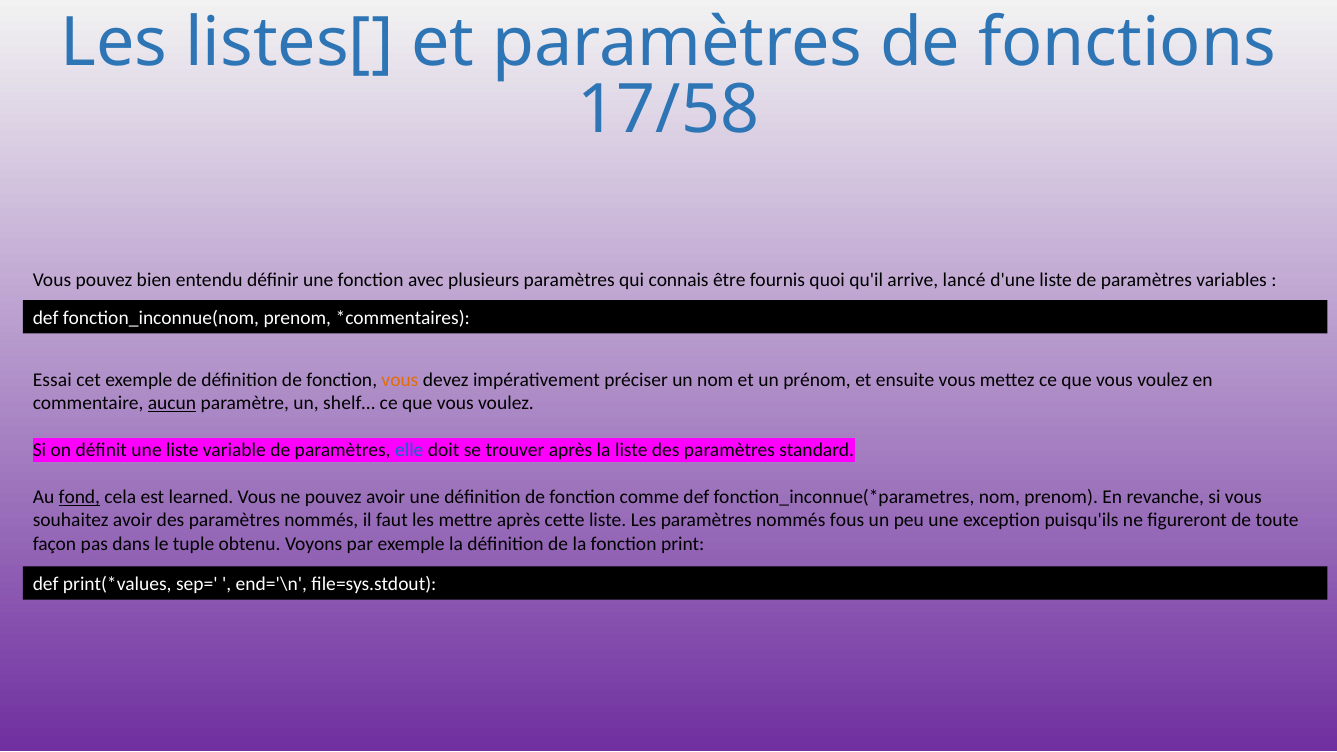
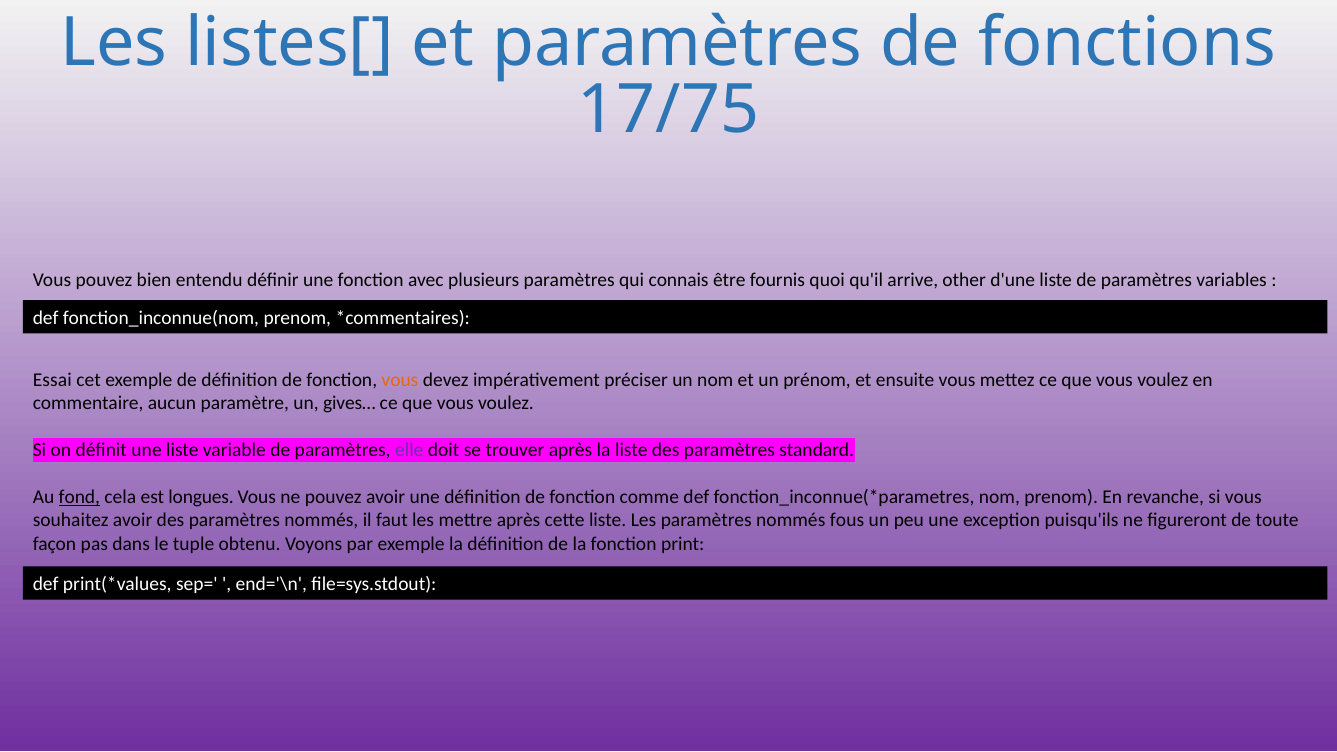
17/58: 17/58 -> 17/75 (669, 110)
lancé: lancé -> other (964, 280)
aucun underline: present -> none (172, 403)
shelf…: shelf… -> gives… (349, 403)
elle colour: blue -> purple (409, 450)
learned: learned -> longues (201, 497)
